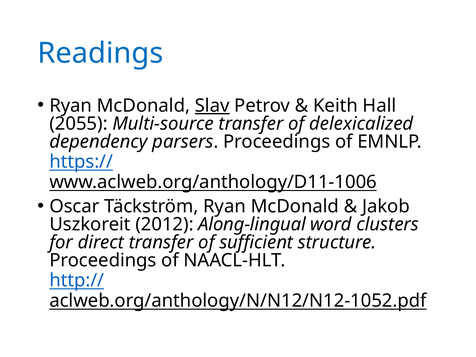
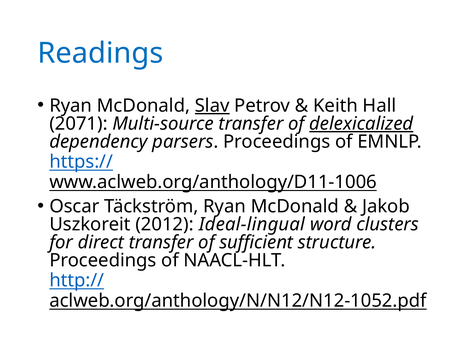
2055: 2055 -> 2071 (79, 124)
delexicalized underline: none -> present (361, 124)
Along-lingual: Along-lingual -> Ideal-lingual (252, 224)
